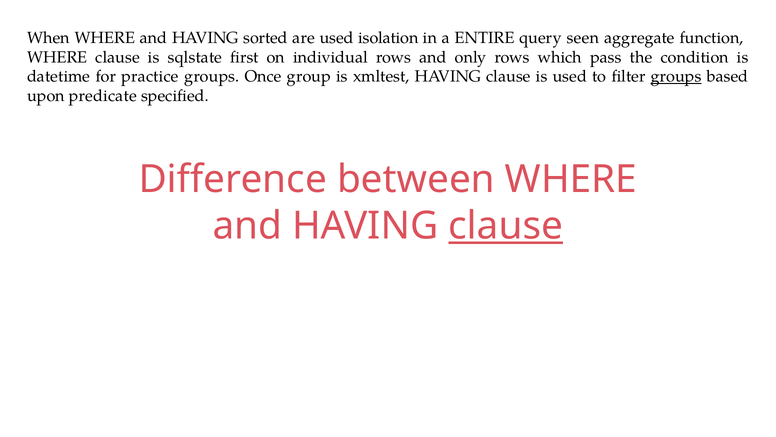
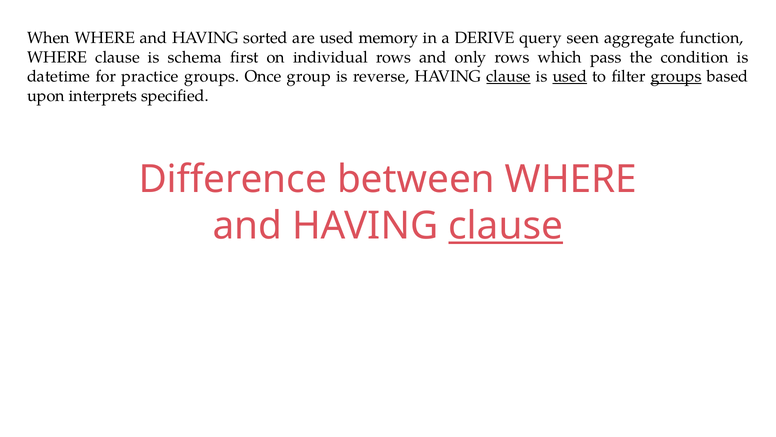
isolation: isolation -> memory (388, 38)
ENTIRE: ENTIRE -> DERIVE (485, 38)
sqlstate: sqlstate -> schema (195, 57)
xmltest: xmltest -> reverse (381, 77)
clause underline: none -> present (508, 77)
used underline: none -> present (570, 77)
predicate: predicate -> interprets (103, 96)
